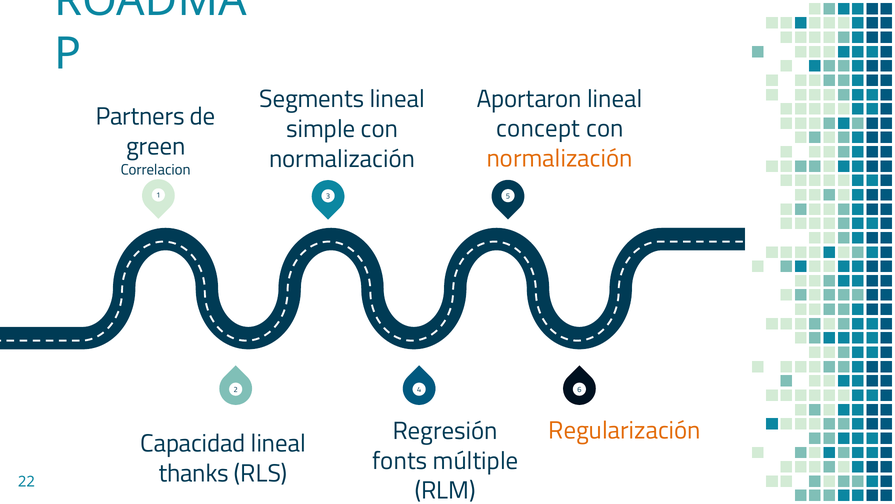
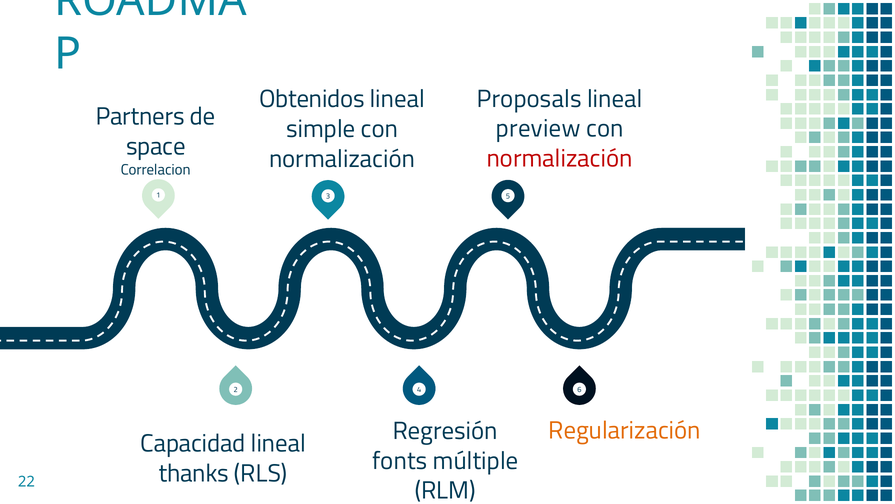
Aportaron: Aportaron -> Proposals (529, 99)
Segments: Segments -> Obtenidos (312, 99)
concept: concept -> preview (538, 129)
green: green -> space (156, 146)
normalización colour: orange -> red (560, 158)
